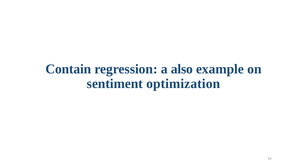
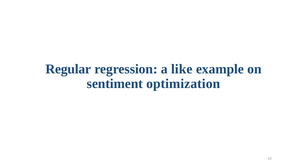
Contain: Contain -> Regular (68, 69)
also: also -> like (182, 69)
